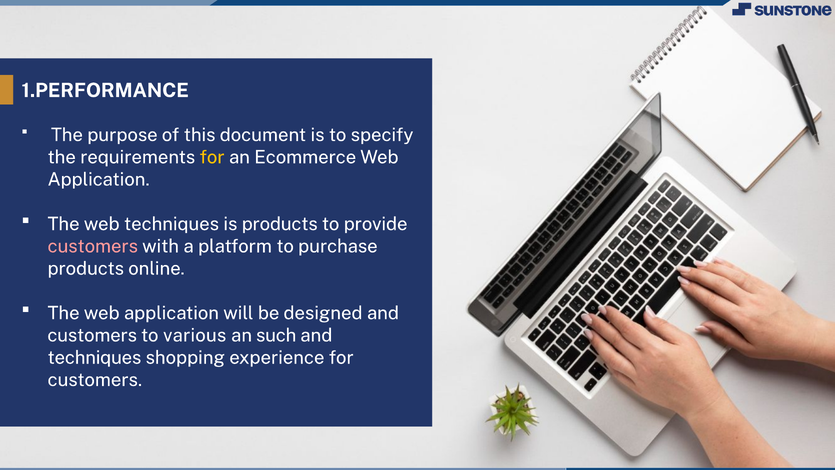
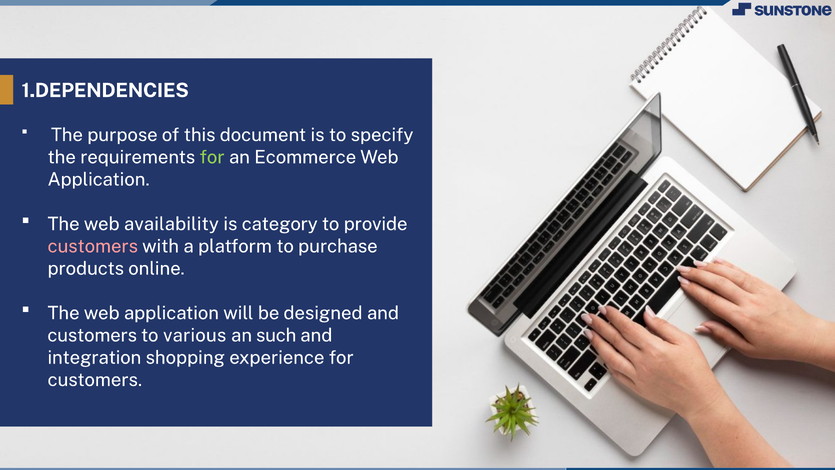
1.PERFORMANCE: 1.PERFORMANCE -> 1.DEPENDENCIES (105, 90)
for colour: yellow -> light green (212, 157)
web techniques: techniques -> availability (171, 224)
is products: products -> category (280, 224)
techniques: techniques -> integration (94, 357)
